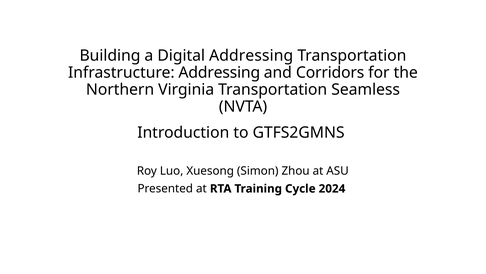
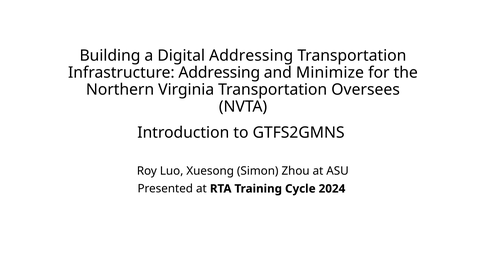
Corridors: Corridors -> Minimize (330, 73)
Seamless: Seamless -> Oversees (366, 90)
